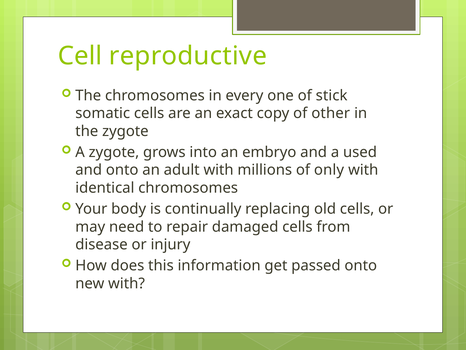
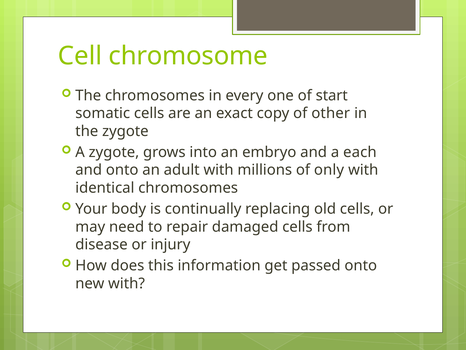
reproductive: reproductive -> chromosome (188, 56)
stick: stick -> start (332, 95)
used: used -> each (360, 152)
